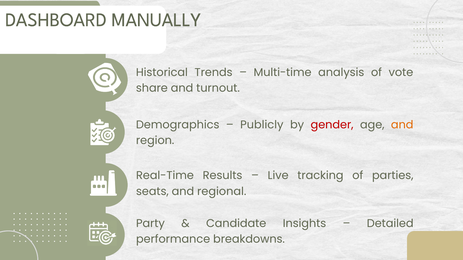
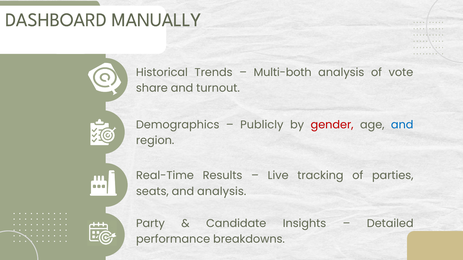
Multi-time: Multi-time -> Multi-both (283, 73)
and colour: orange -> blue (402, 125)
and regional: regional -> analysis (222, 192)
